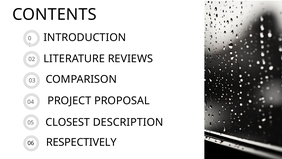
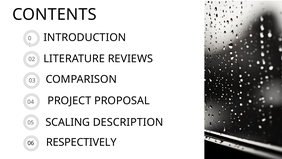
CLOSEST: CLOSEST -> SCALING (68, 122)
